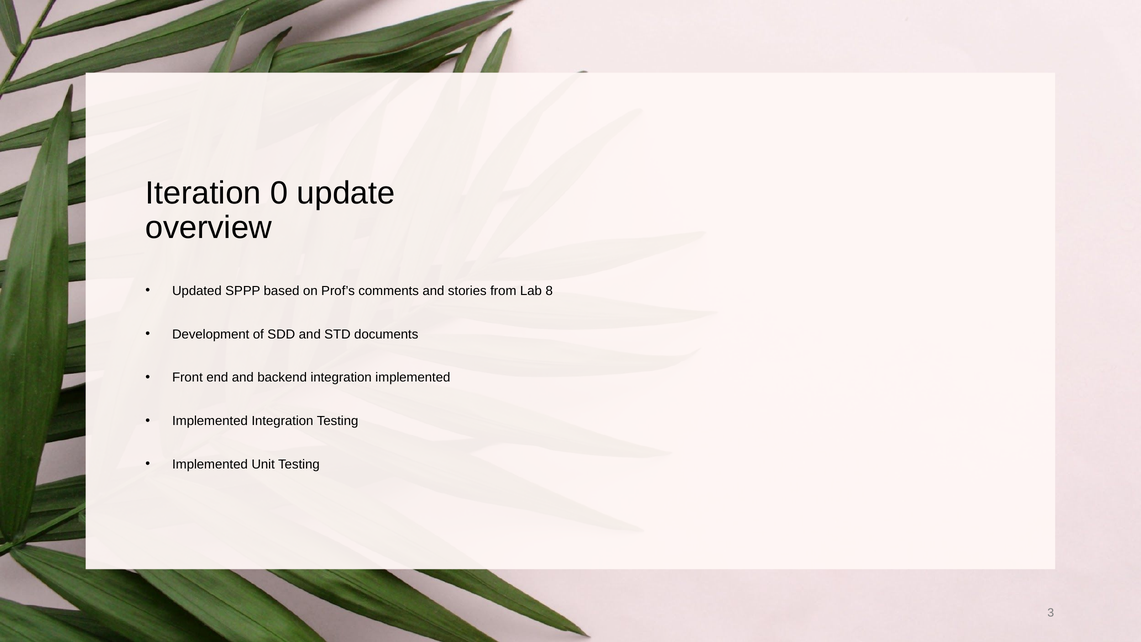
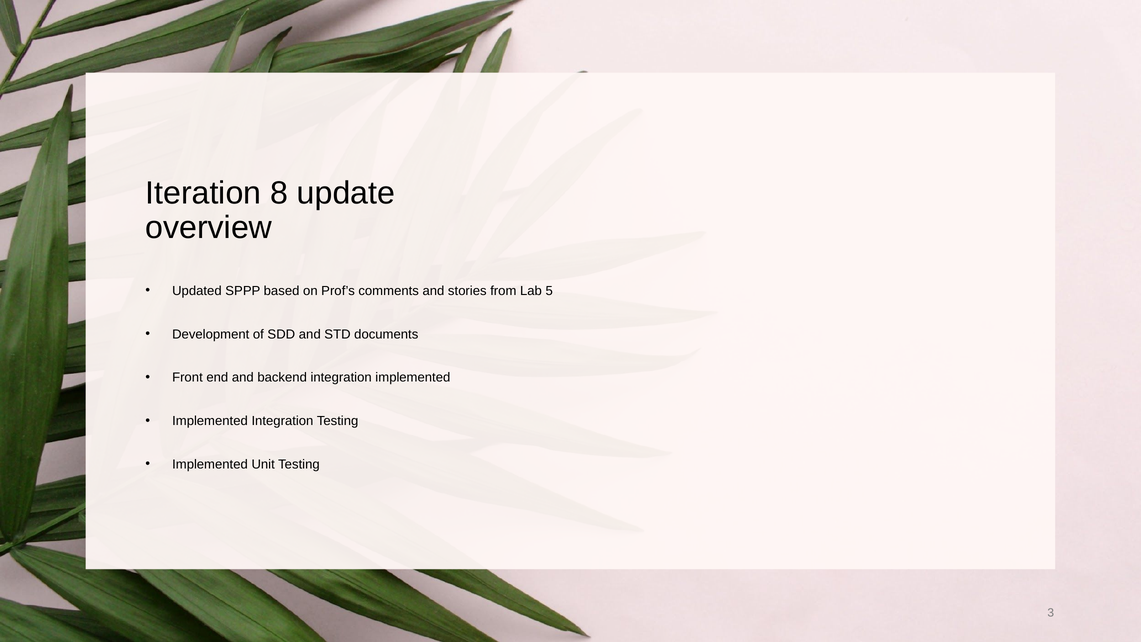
0: 0 -> 8 (279, 193)
8: 8 -> 5 (549, 291)
